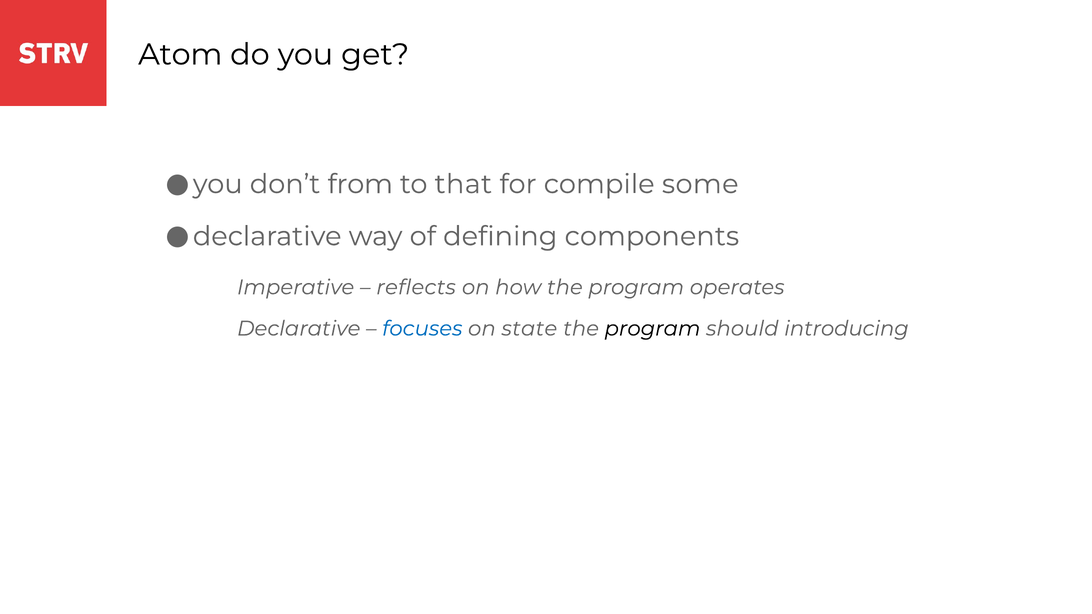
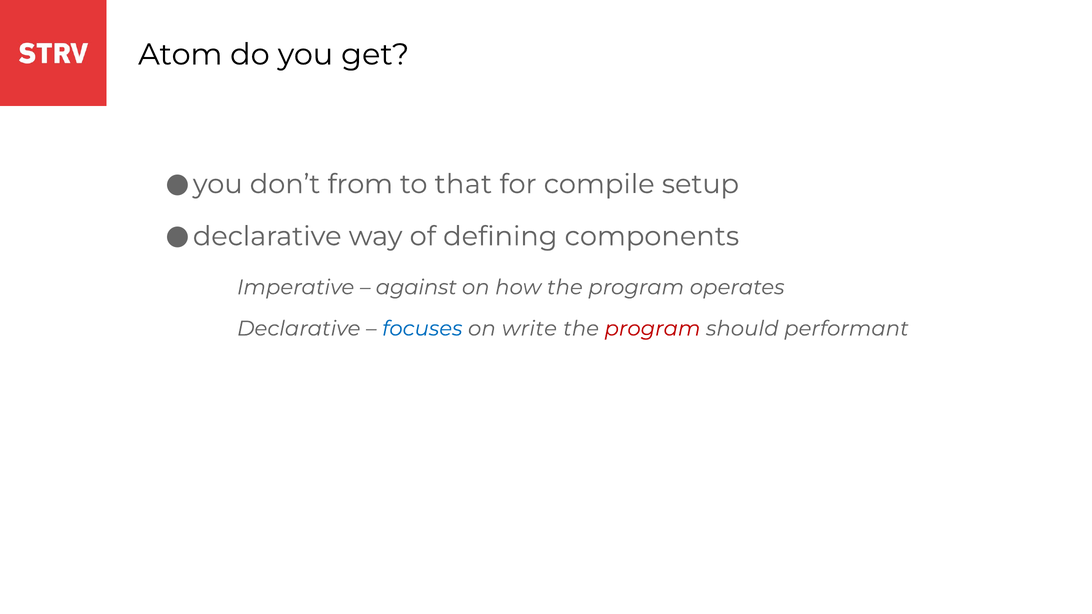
some: some -> setup (700, 184)
reflects: reflects -> against (416, 287)
state: state -> write (529, 329)
program colour: black -> red (653, 329)
introducing: introducing -> performant (846, 329)
